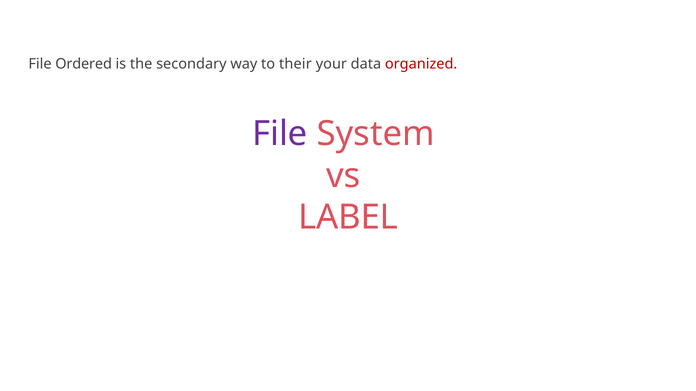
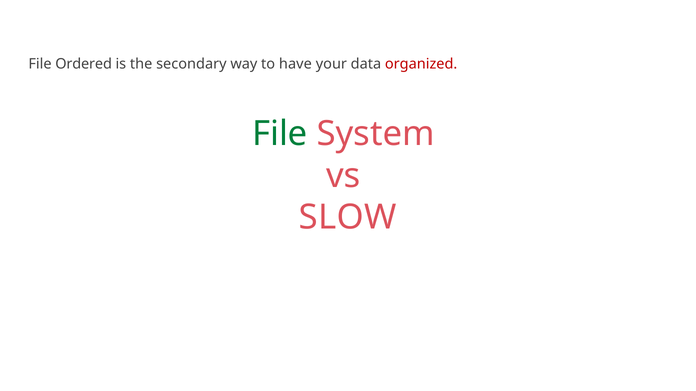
their: their -> have (295, 64)
File colour: purple -> green (280, 134)
LABEL: LABEL -> SLOW (348, 218)
